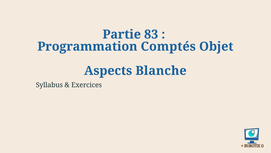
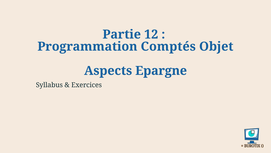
83: 83 -> 12 (151, 34)
Blanche: Blanche -> Epargne (161, 70)
